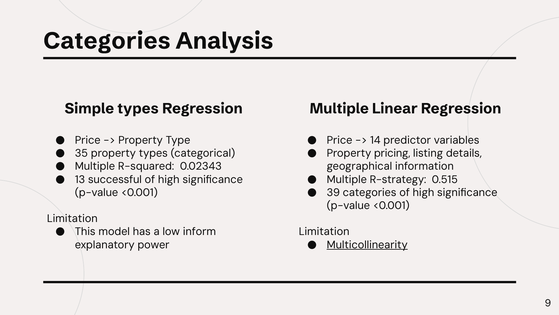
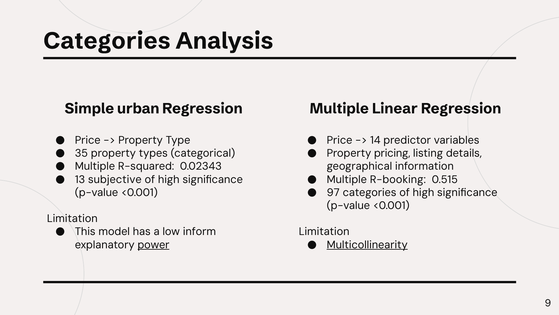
Simple types: types -> urban (138, 108)
successful: successful -> subjective (115, 179)
R-strategy: R-strategy -> R-booking (398, 179)
39: 39 -> 97 (333, 192)
power underline: none -> present (153, 244)
